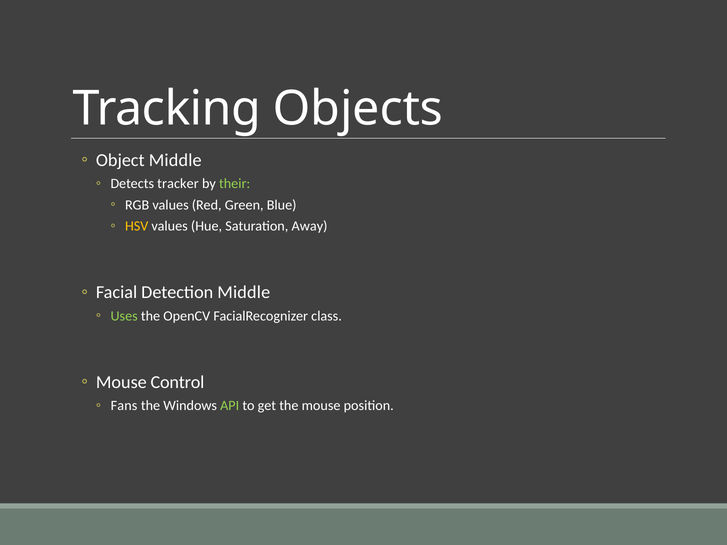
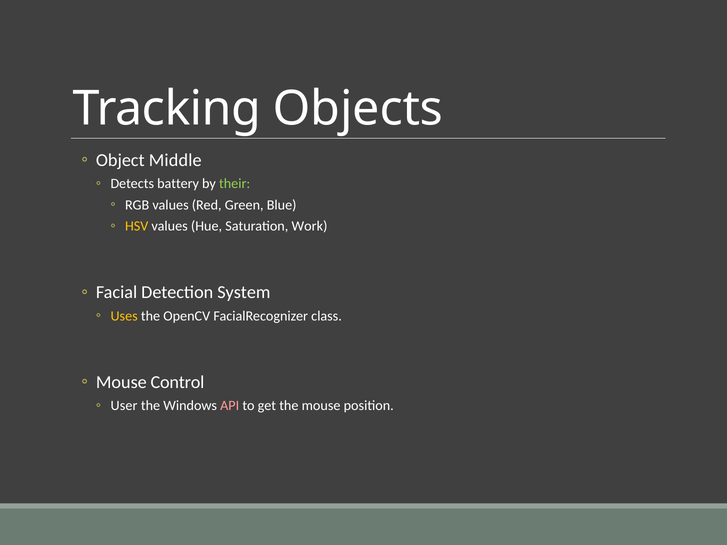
tracker: tracker -> battery (178, 184)
Away: Away -> Work (310, 226)
Detection Middle: Middle -> System (244, 293)
Uses colour: light green -> yellow (124, 316)
Fans: Fans -> User (124, 406)
API colour: light green -> pink (230, 406)
